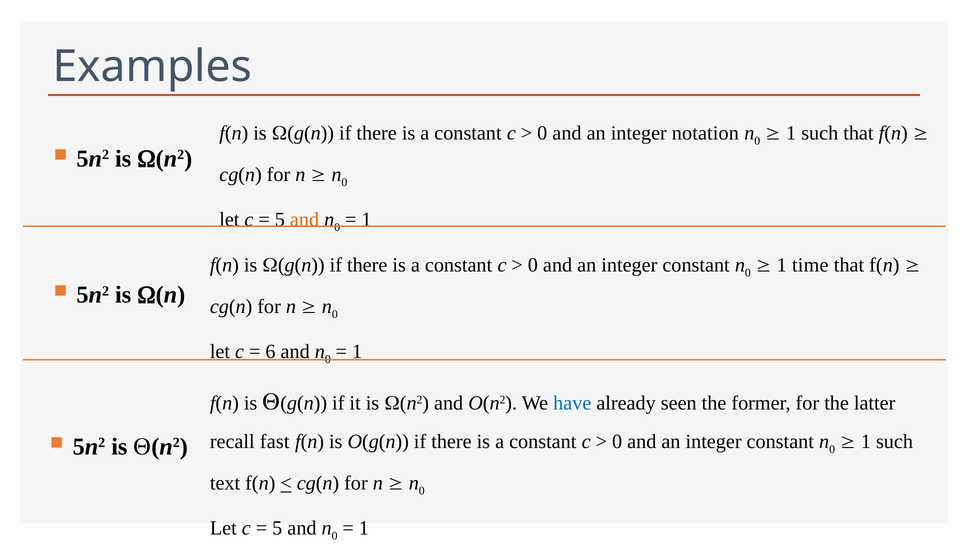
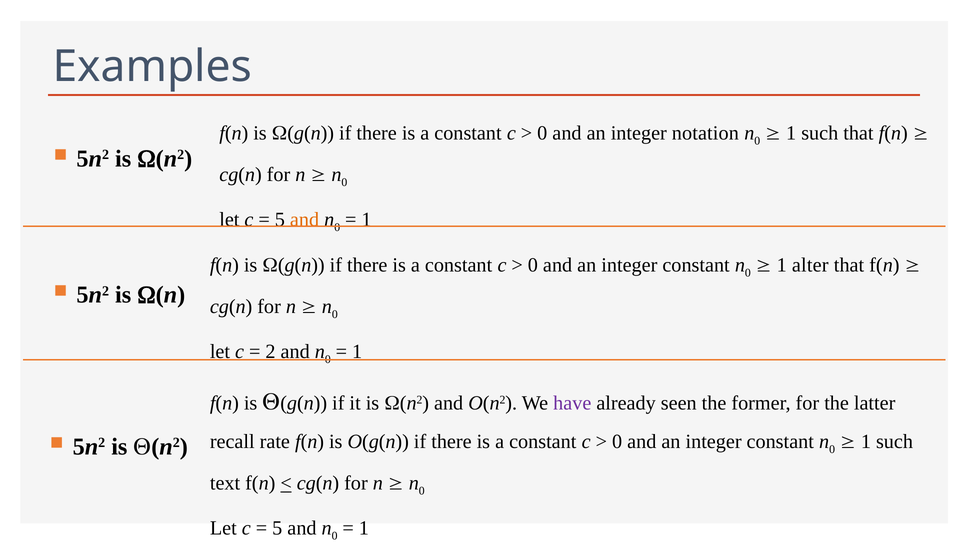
time: time -> alter (810, 265)
6: 6 -> 2 (270, 352)
have colour: blue -> purple (572, 403)
fast: fast -> rate (275, 442)
